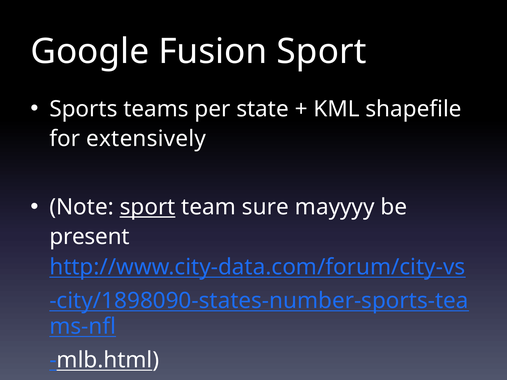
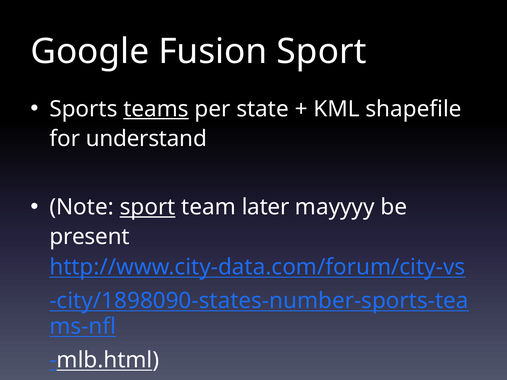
teams underline: none -> present (156, 109)
extensively: extensively -> understand (146, 139)
sure: sure -> later (266, 207)
